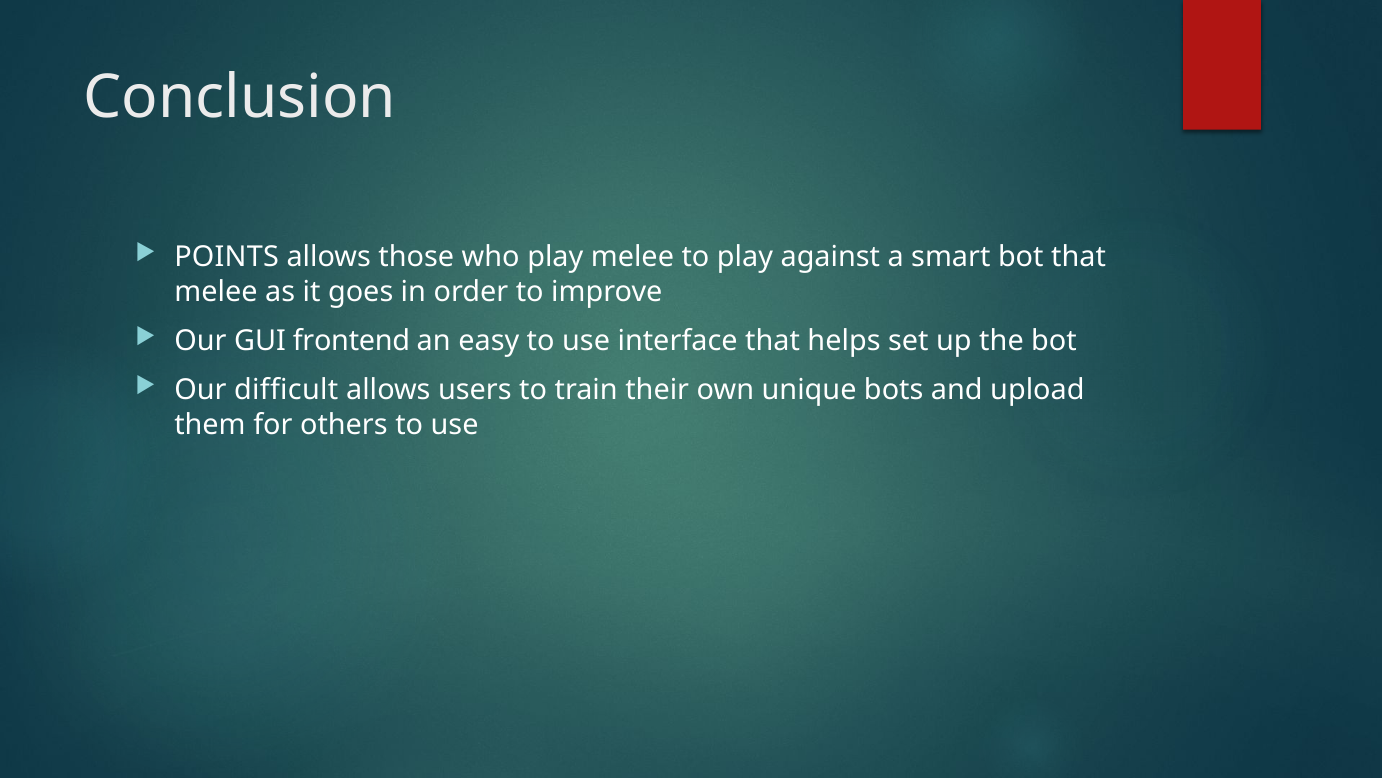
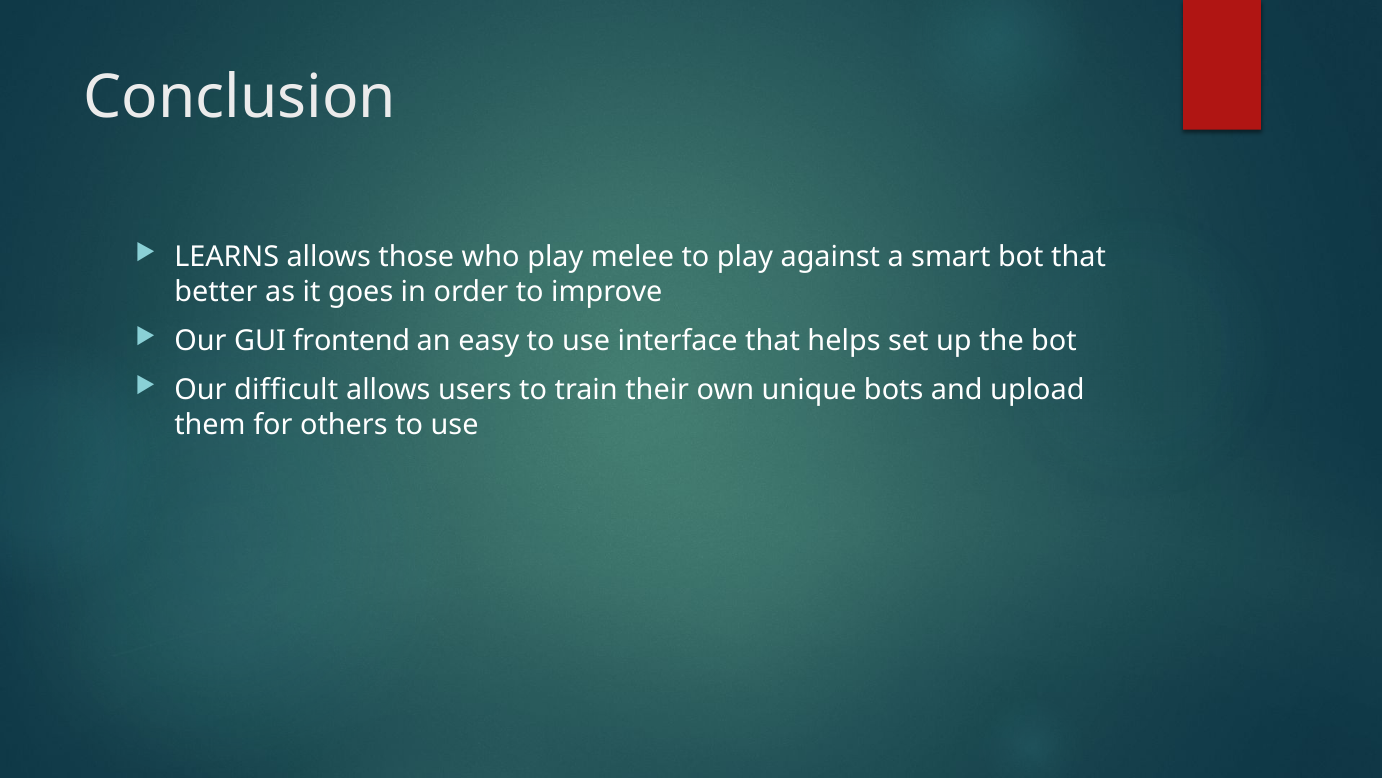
POINTS: POINTS -> LEARNS (227, 257)
melee: melee -> better (216, 292)
